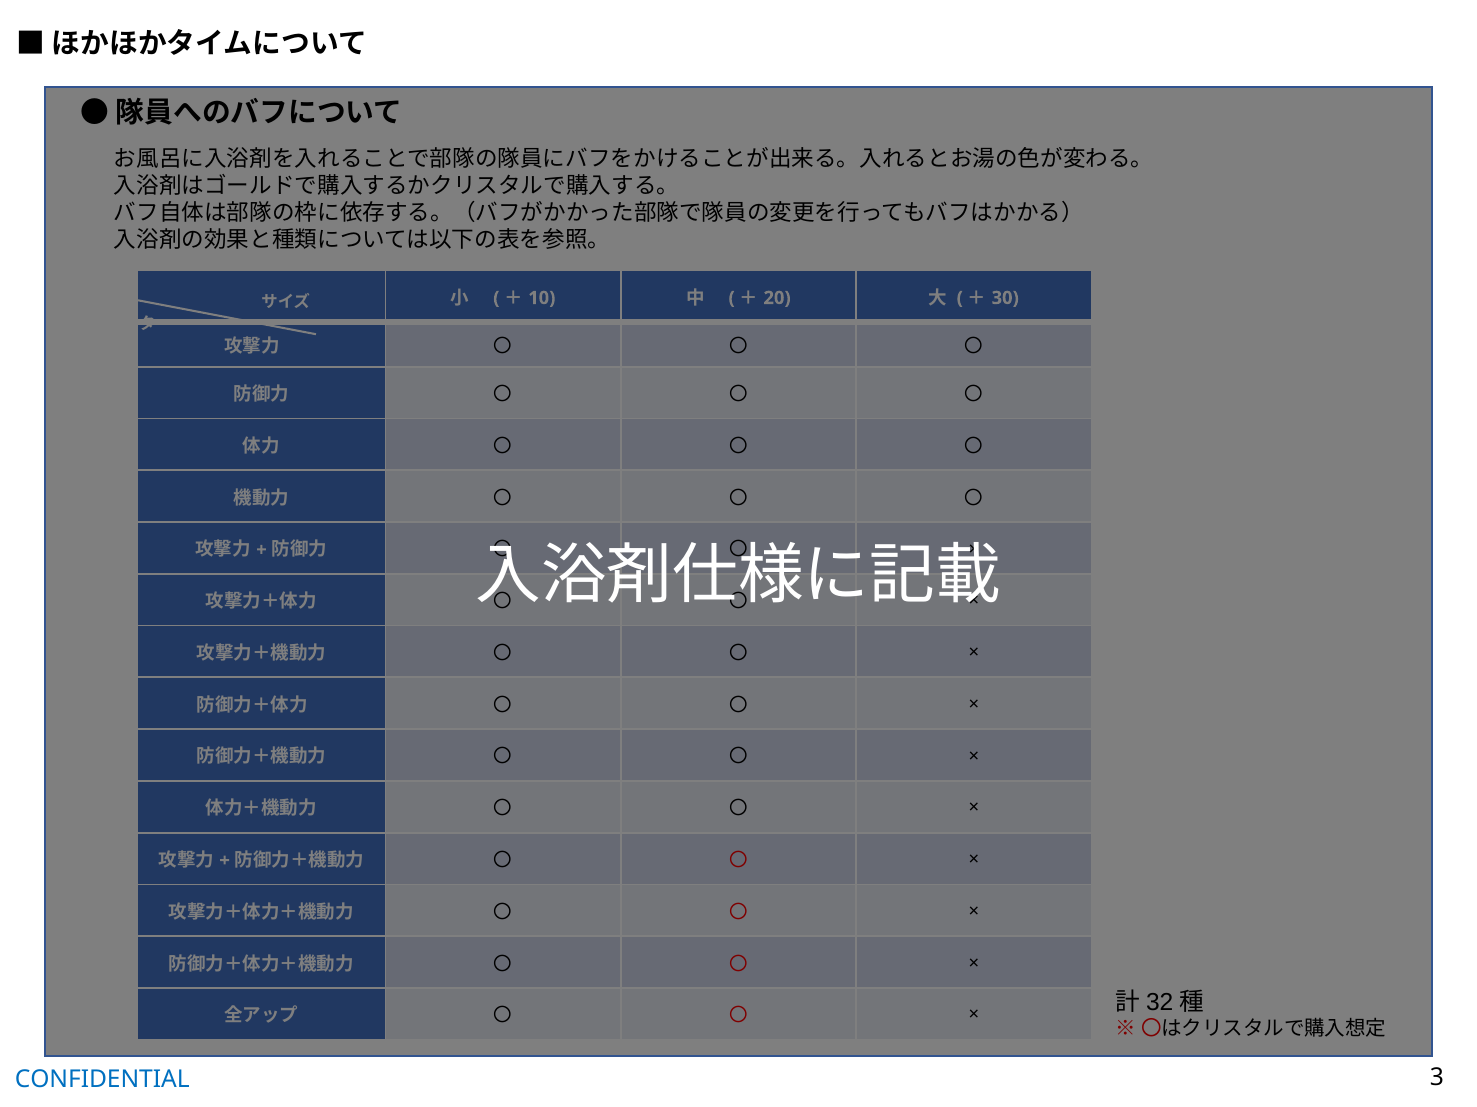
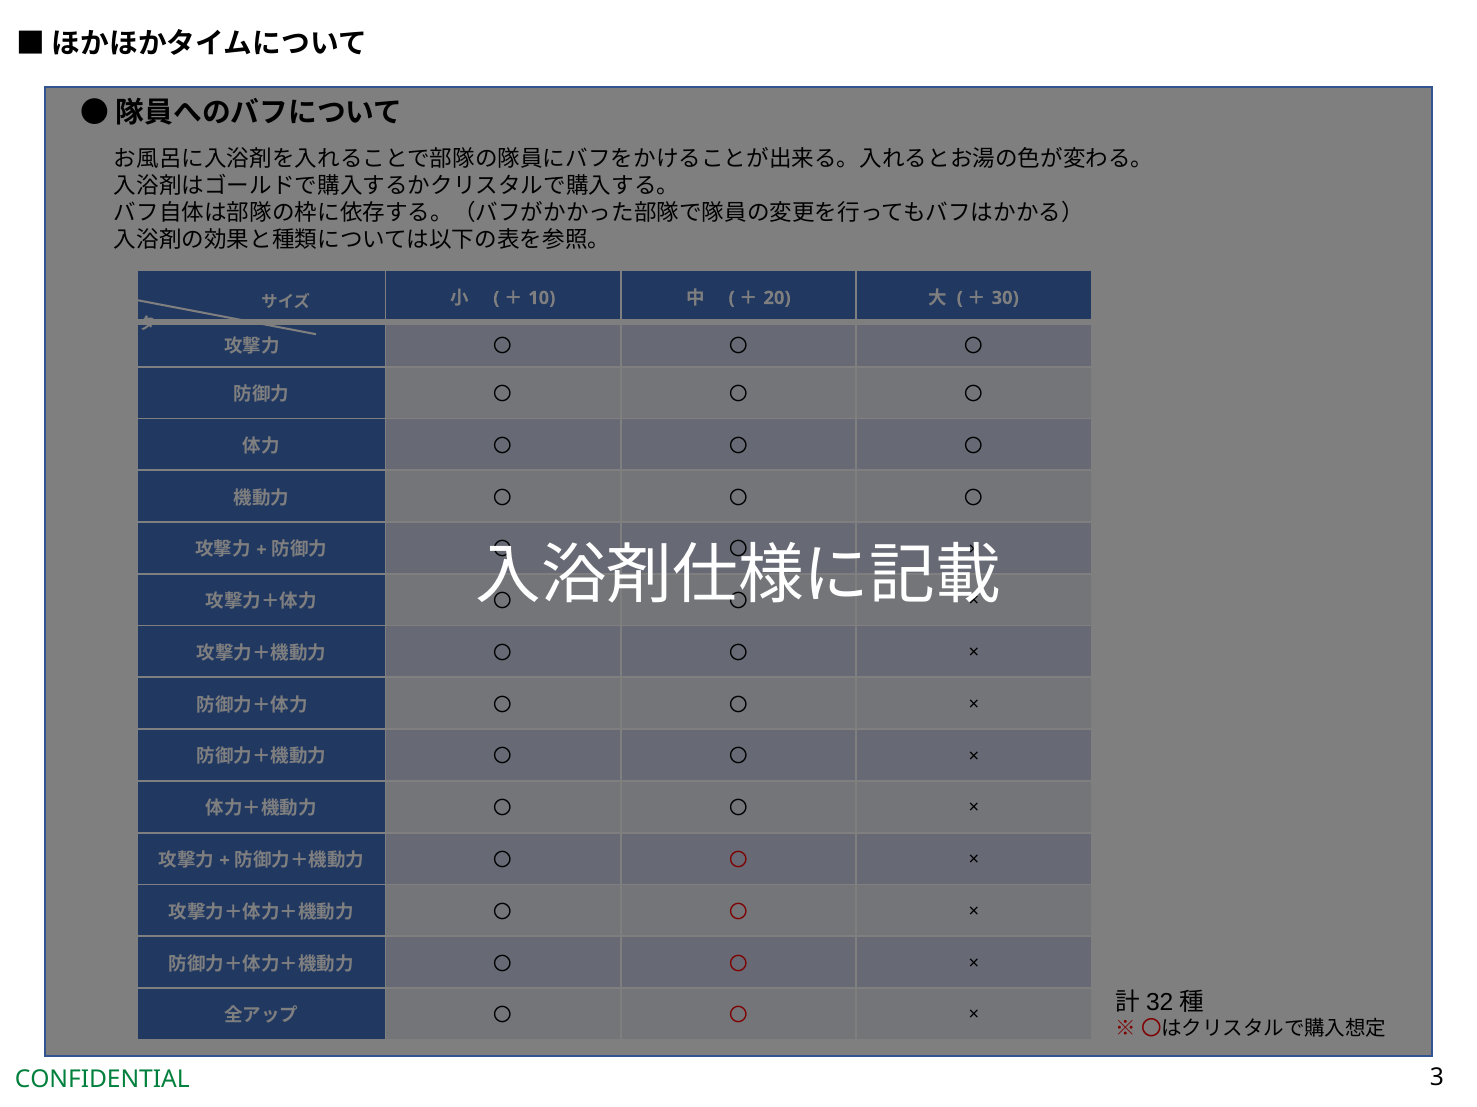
CONFIDENTIAL colour: blue -> green (102, 1080)
